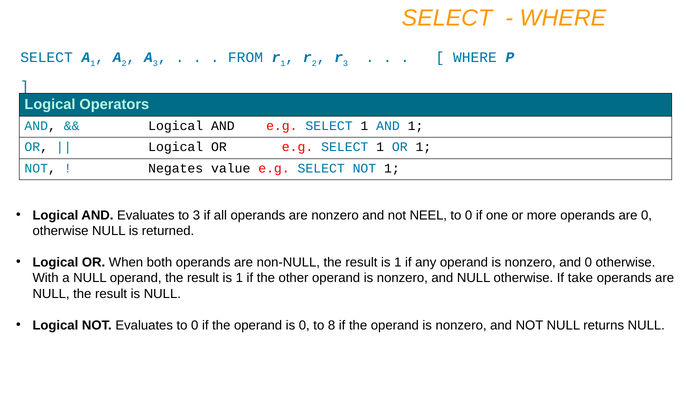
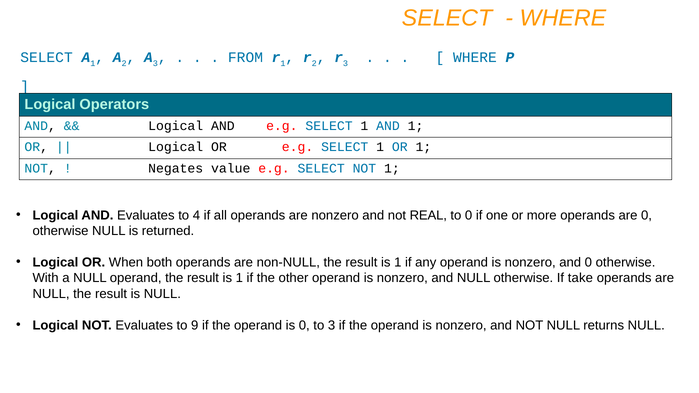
to 3: 3 -> 4 (196, 215)
NEEL: NEEL -> REAL (428, 215)
Evaluates to 0: 0 -> 9 (195, 325)
to 8: 8 -> 3 (332, 325)
